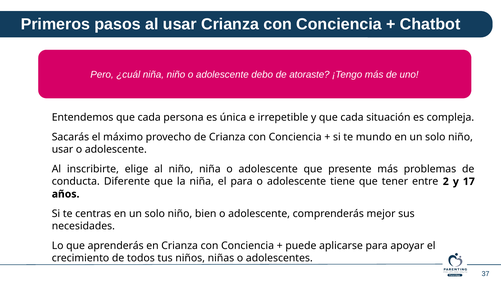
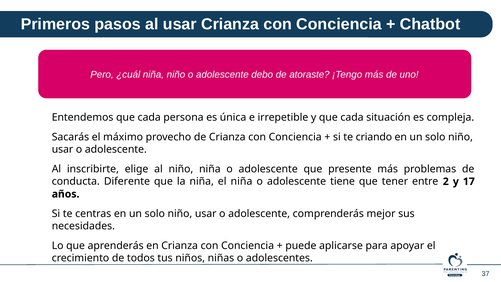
mundo: mundo -> criando (374, 137)
el para: para -> niña (241, 181)
bien: bien -> usar (206, 213)
